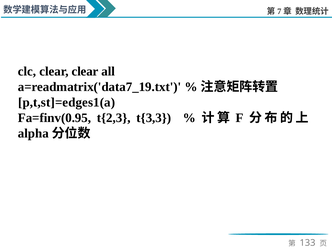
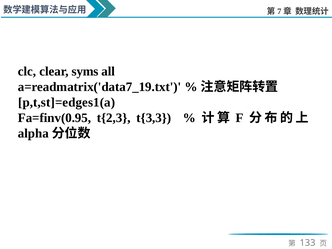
clear clear: clear -> syms (85, 71)
